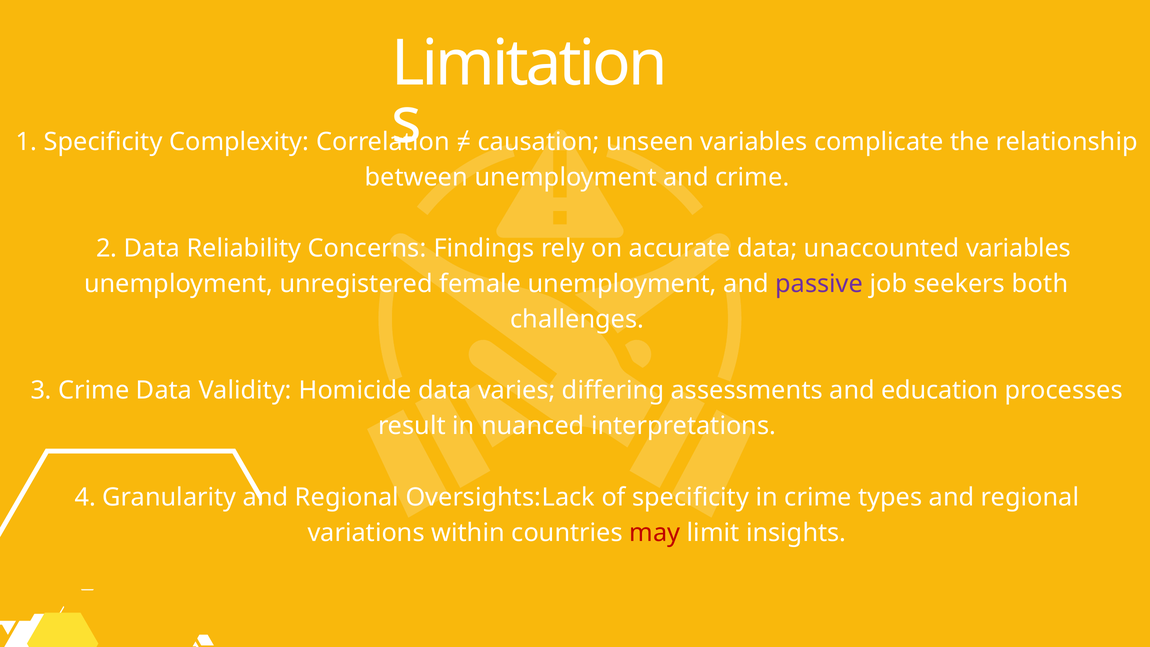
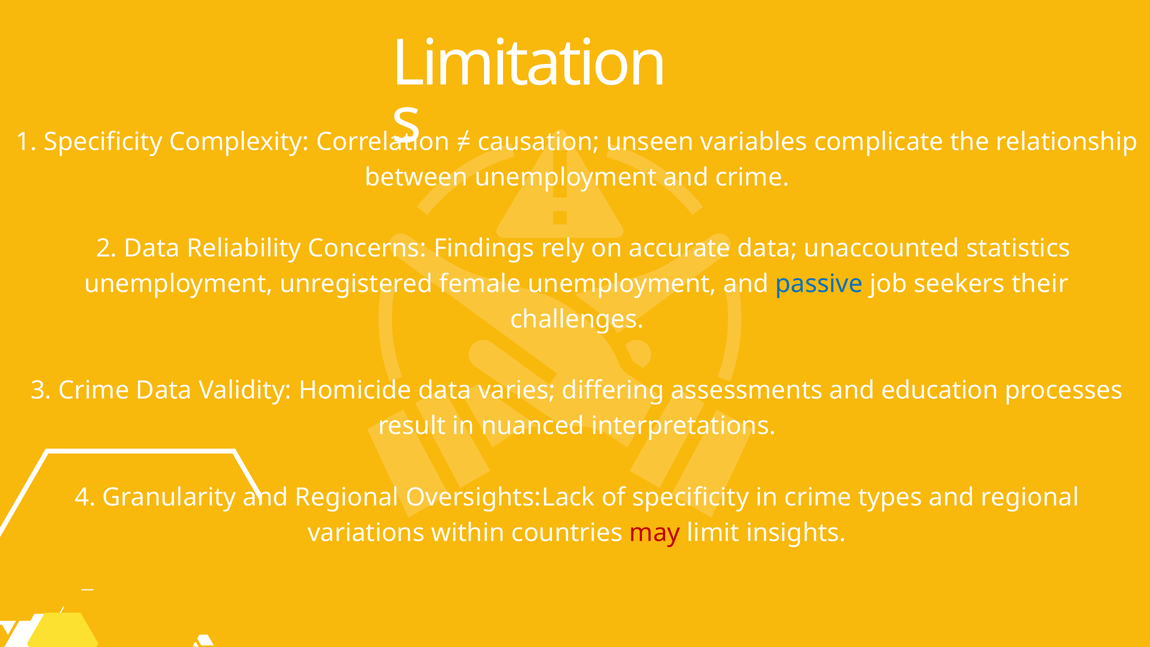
unaccounted variables: variables -> statistics (1018, 248)
passive colour: purple -> blue (819, 284)
both: both -> their (1040, 284)
